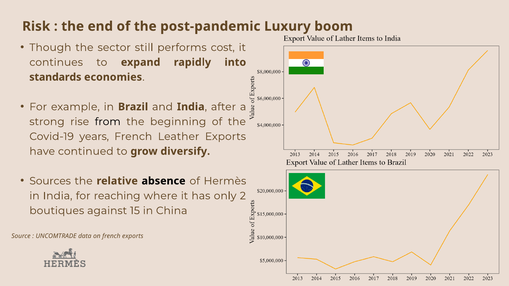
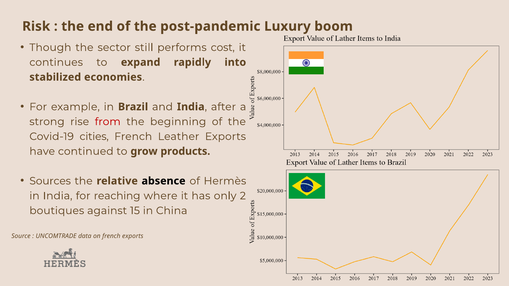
standards: standards -> stabilized (55, 77)
from colour: black -> red (108, 122)
years: years -> cities (94, 137)
diversify: diversify -> products (185, 151)
